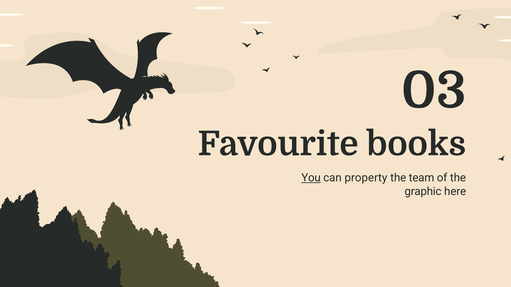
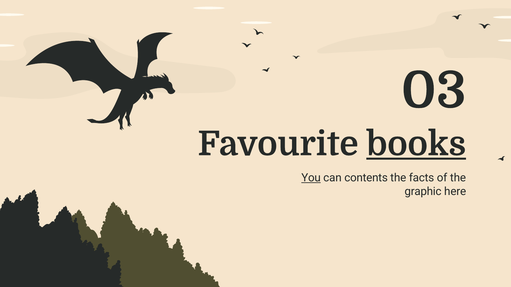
books underline: none -> present (416, 144)
property: property -> contents (366, 178)
team: team -> facts (422, 178)
